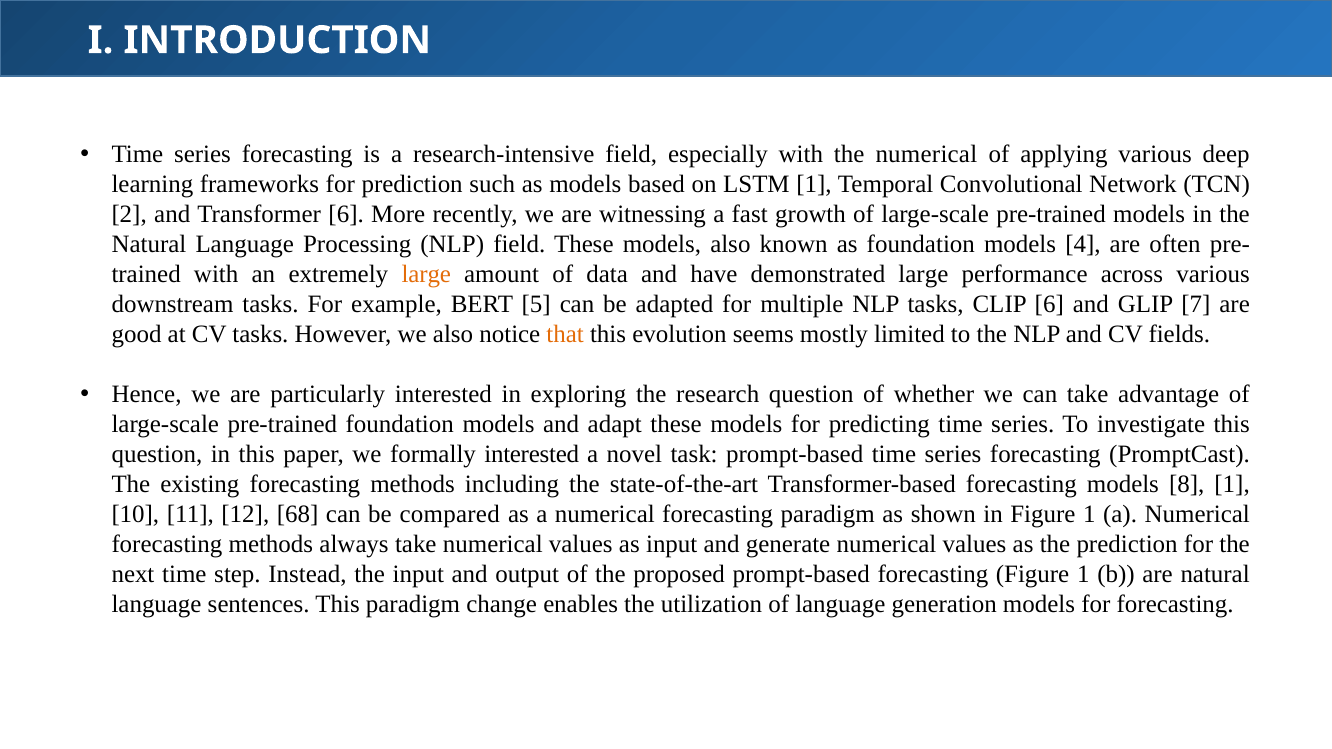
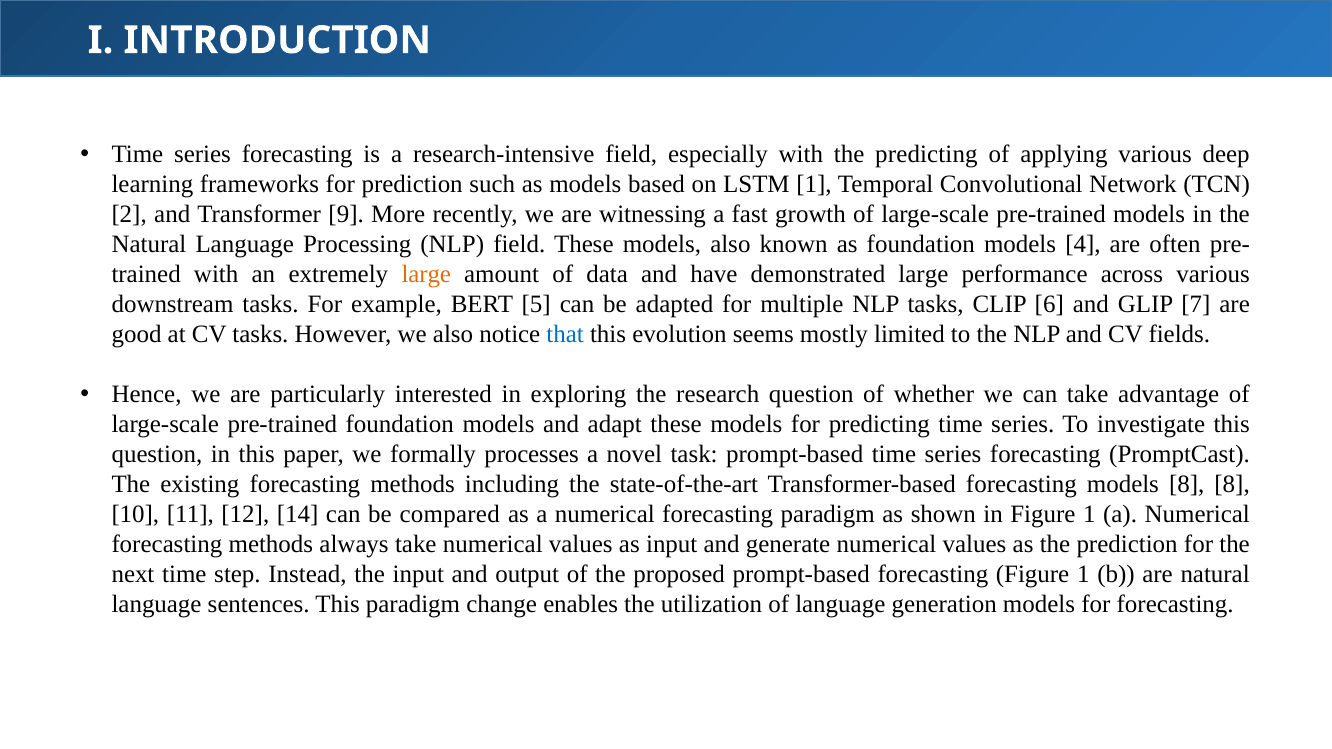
the numerical: numerical -> predicting (926, 155)
Transformer 6: 6 -> 9 (346, 214)
that colour: orange -> blue (565, 334)
formally interested: interested -> processes (532, 454)
8 1: 1 -> 8 (1232, 484)
68: 68 -> 14 (298, 514)
